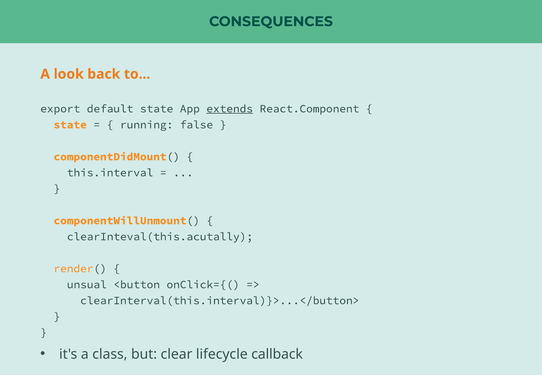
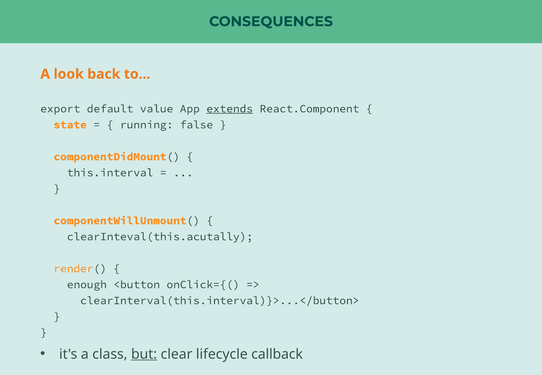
default state: state -> value (157, 109)
unsual: unsual -> enough (87, 285)
but underline: none -> present (144, 354)
